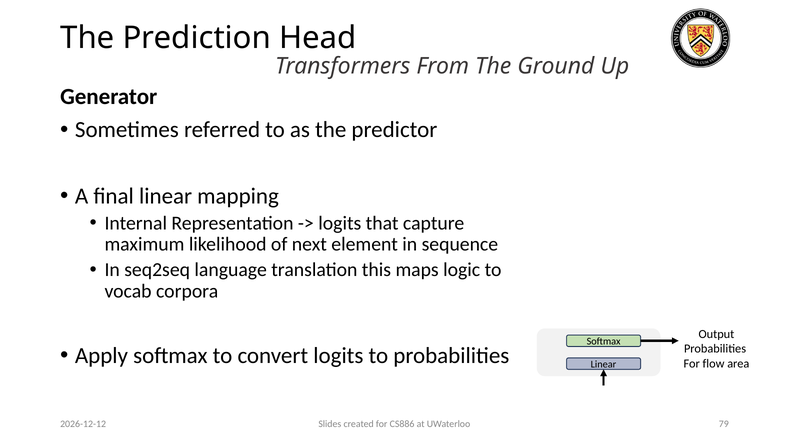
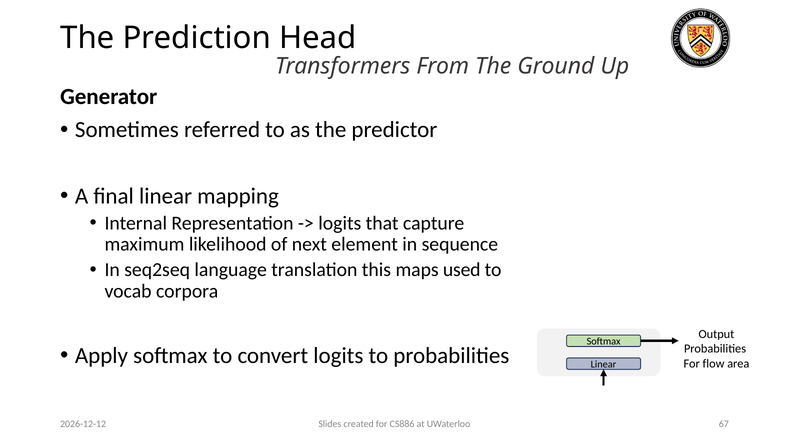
logic: logic -> used (462, 270)
79: 79 -> 67 (724, 424)
